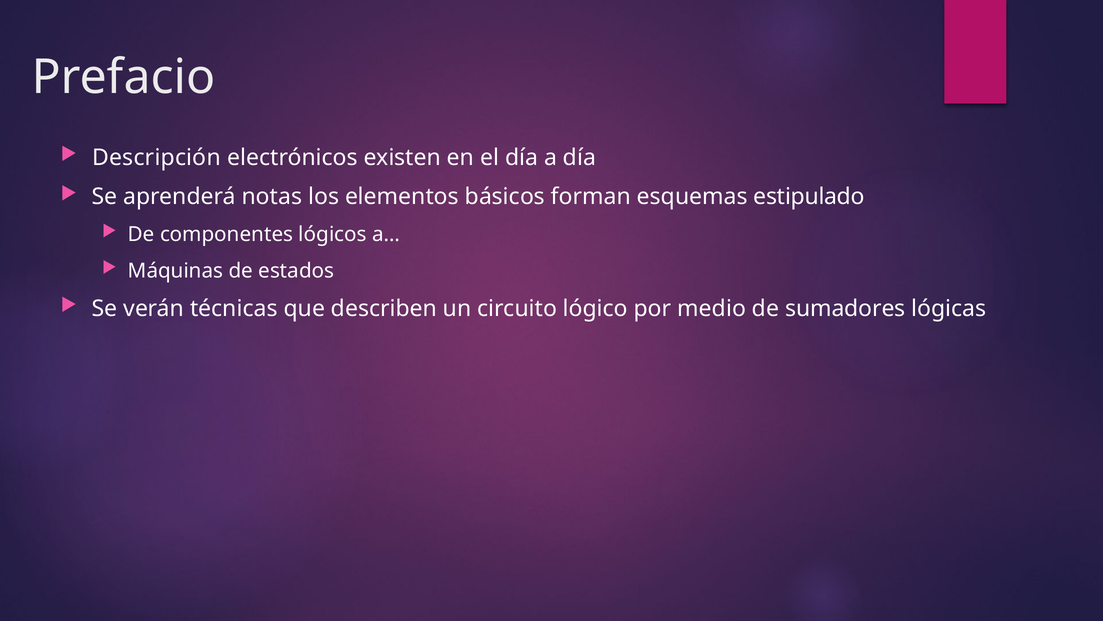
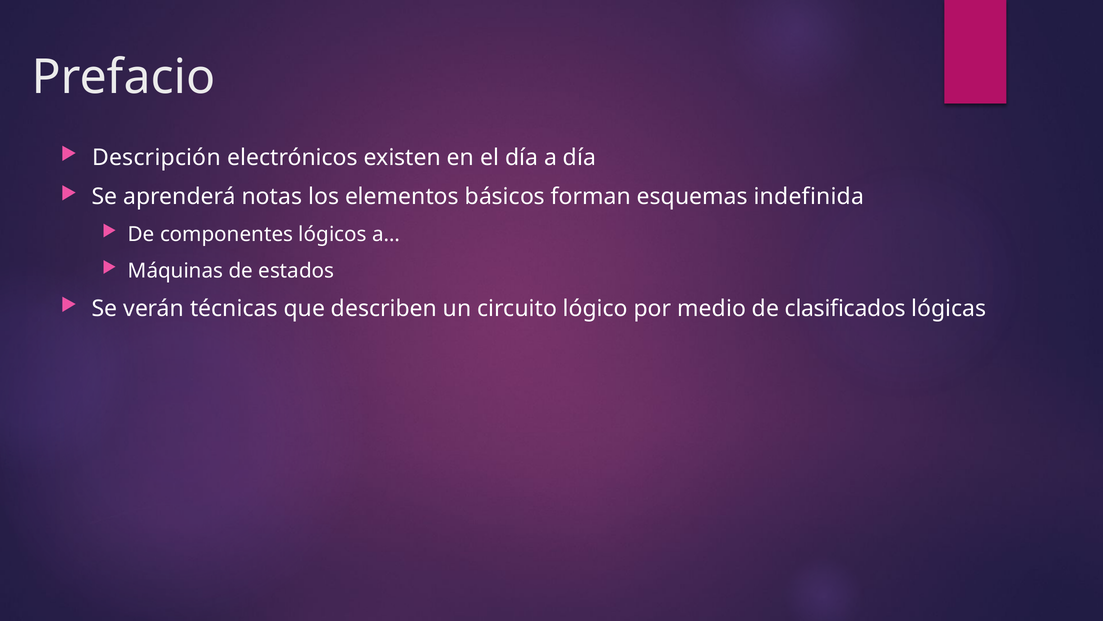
estipulado: estipulado -> indefinida (809, 197)
sumadores: sumadores -> clasificados (845, 308)
